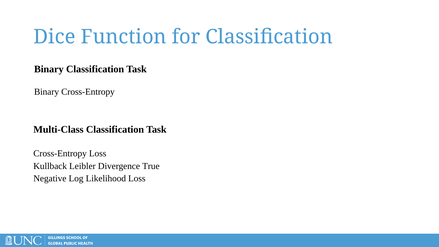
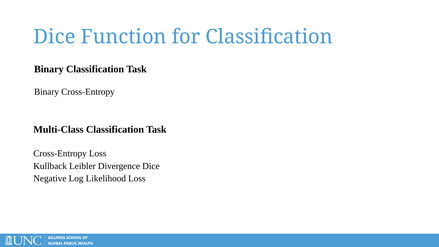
Divergence True: True -> Dice (151, 166)
